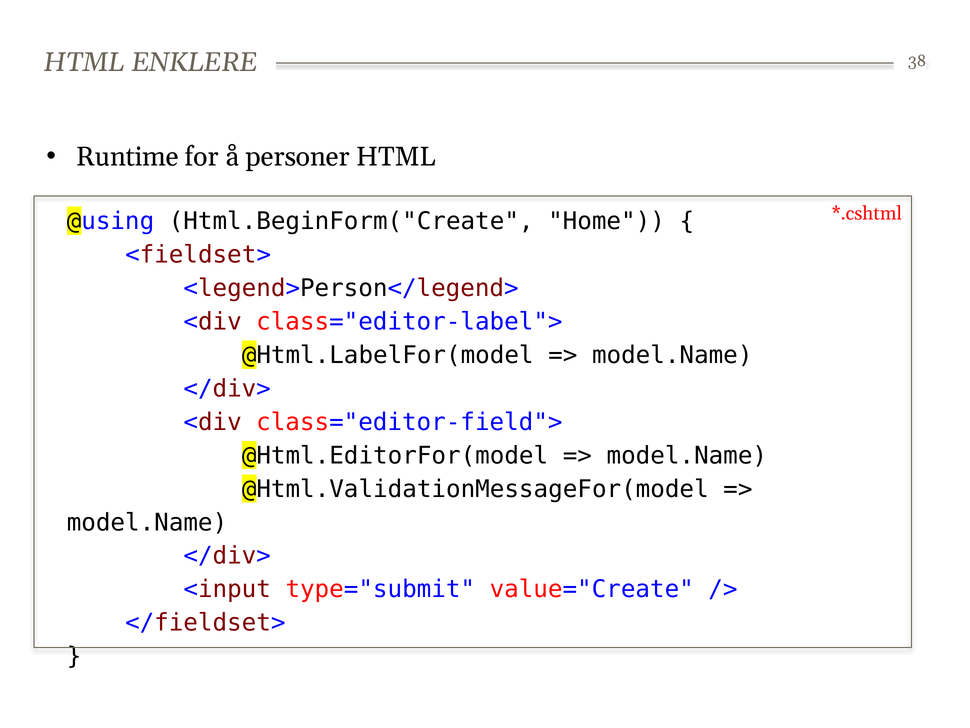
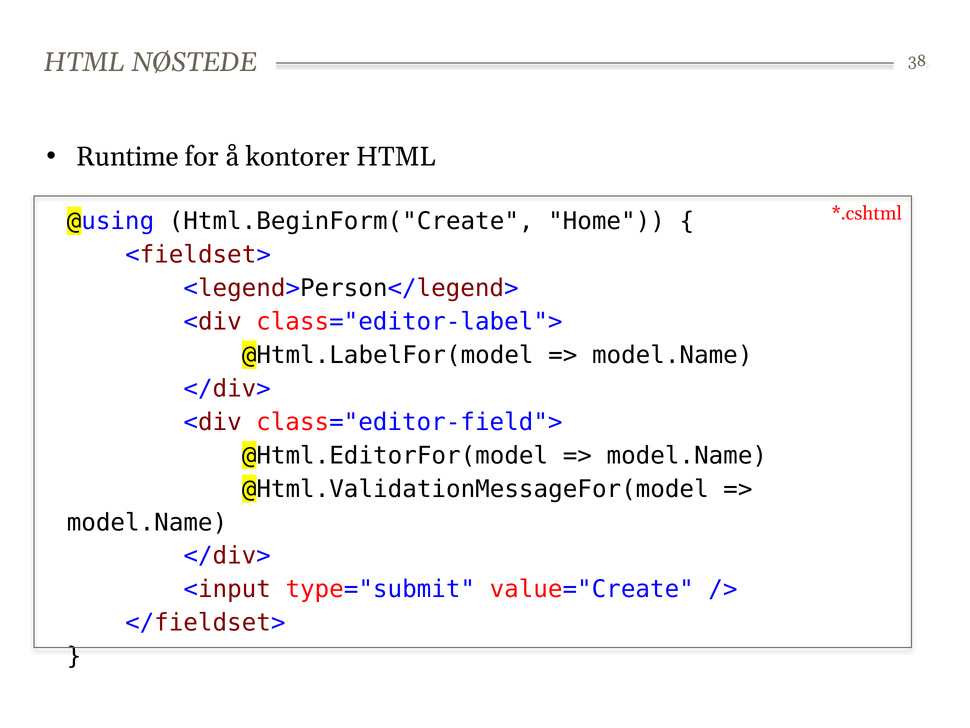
ENKLERE: ENKLERE -> NØSTEDE (194, 63)
personer: personer -> kontorer (298, 157)
